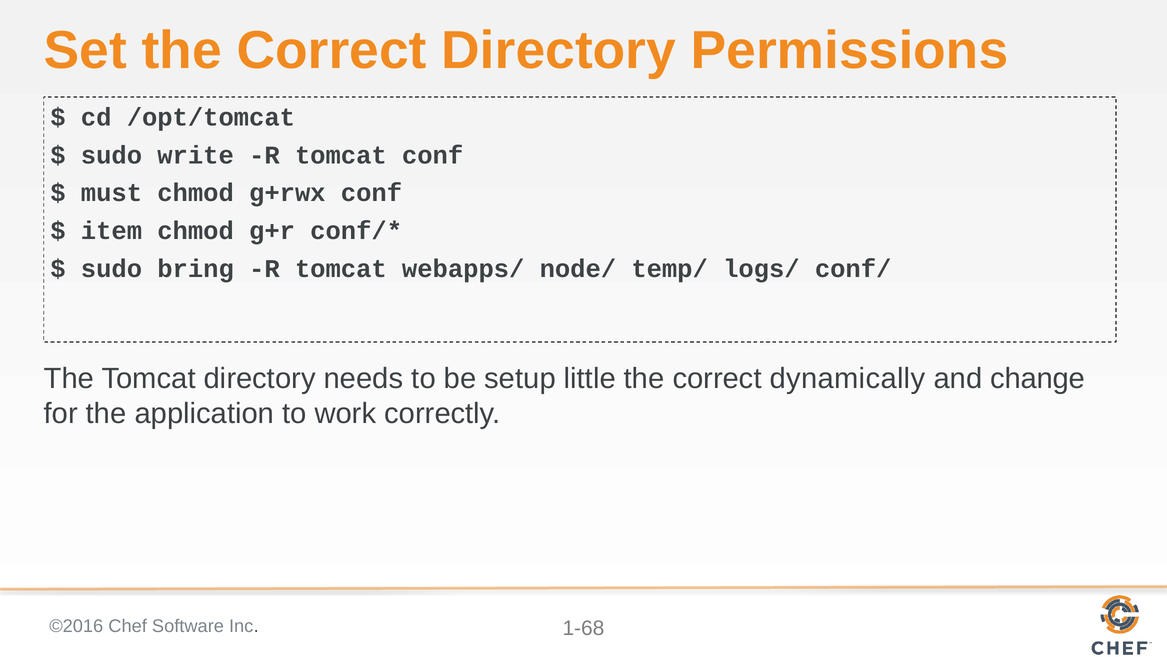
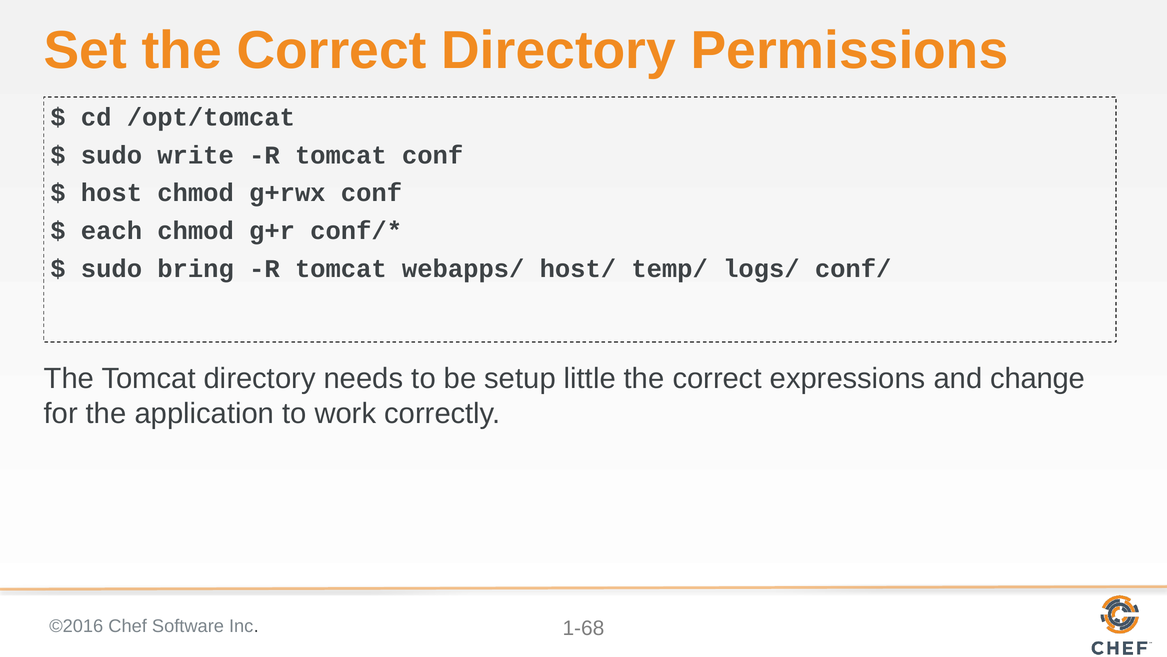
must: must -> host (111, 193)
item: item -> each (111, 231)
node/: node/ -> host/ (578, 269)
dynamically: dynamically -> expressions (848, 378)
